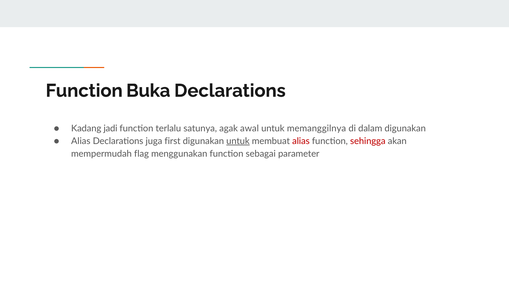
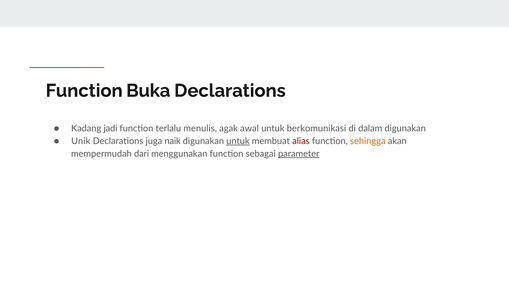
satunya: satunya -> menulis (200, 129)
memanggilnya: memanggilnya -> berkomunikasi (316, 129)
Alias: Alias -> Unik (81, 141)
first: first -> naik (173, 141)
sehingga colour: red -> orange (368, 141)
flag: flag -> dari (142, 154)
parameter underline: none -> present (299, 154)
